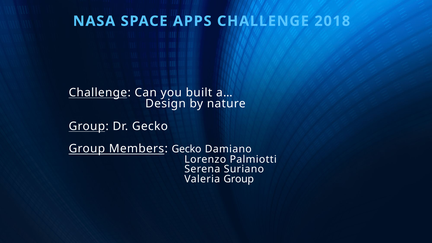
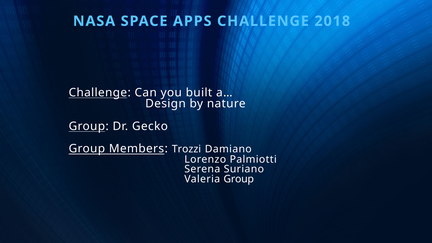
Members Gecko: Gecko -> Trozzi (186, 149)
